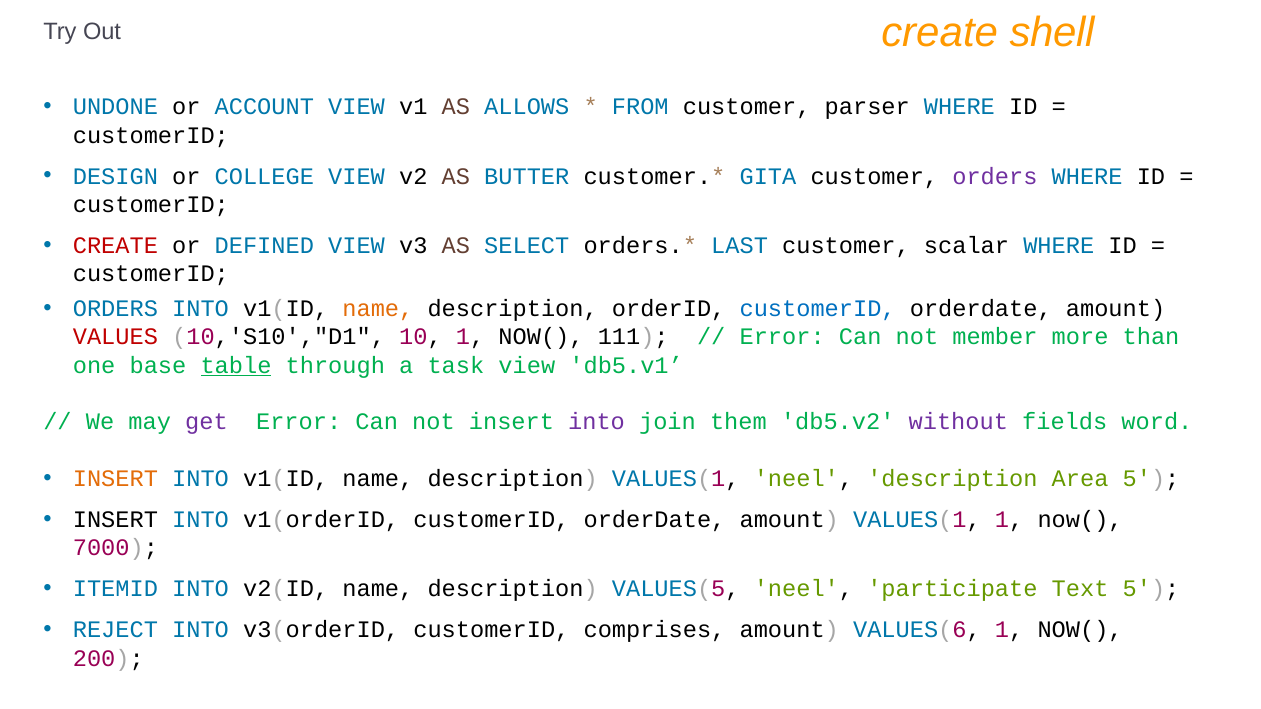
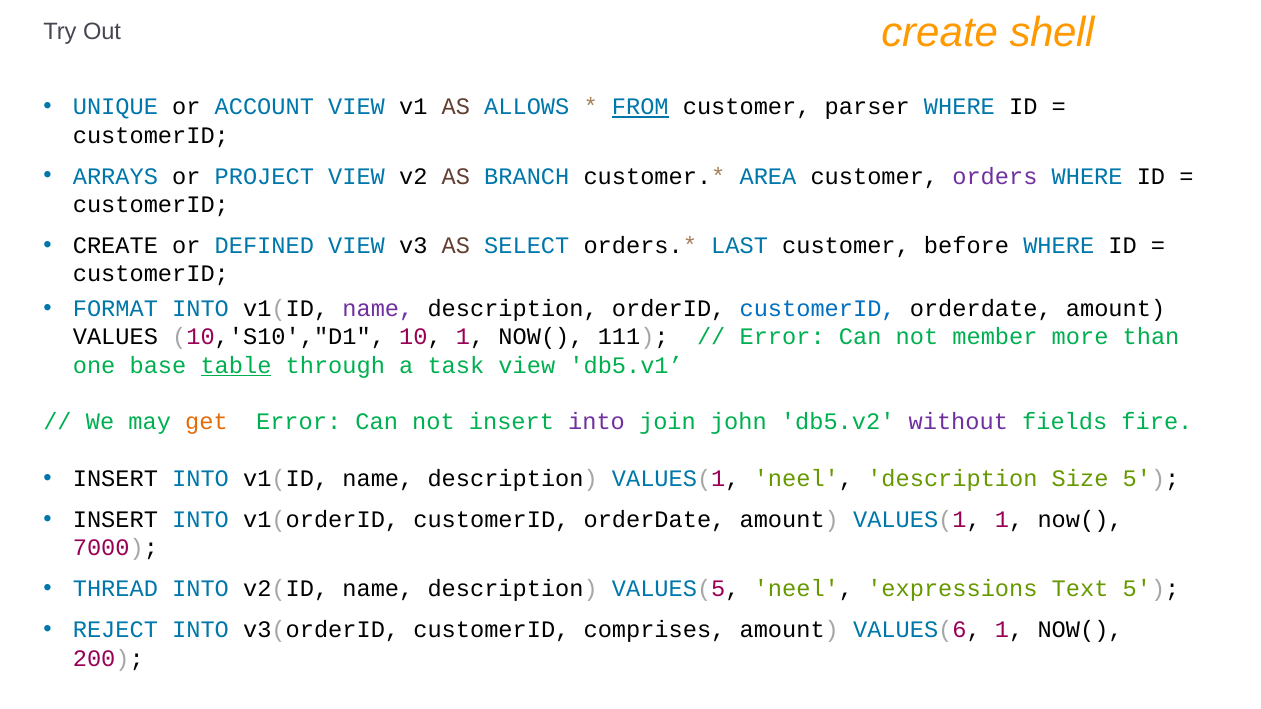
UNDONE: UNDONE -> UNIQUE (115, 107)
FROM underline: none -> present (640, 107)
DESIGN: DESIGN -> ARRAYS (115, 176)
COLLEGE: COLLEGE -> PROJECT (264, 176)
BUTTER: BUTTER -> BRANCH (527, 176)
GITA: GITA -> AREA (768, 176)
CREATE colour: red -> black (115, 246)
scalar: scalar -> before (967, 246)
ORDERS: ORDERS -> FORMAT (115, 309)
name colour: orange -> purple (378, 309)
VALUES colour: red -> black (115, 337)
get colour: purple -> orange (206, 422)
them: them -> john (738, 422)
word: word -> fire (1157, 422)
INSERT colour: orange -> black (115, 479)
Area: Area -> Size (1080, 479)
ITEMID: ITEMID -> THREAD (115, 589)
participate: participate -> expressions (952, 589)
